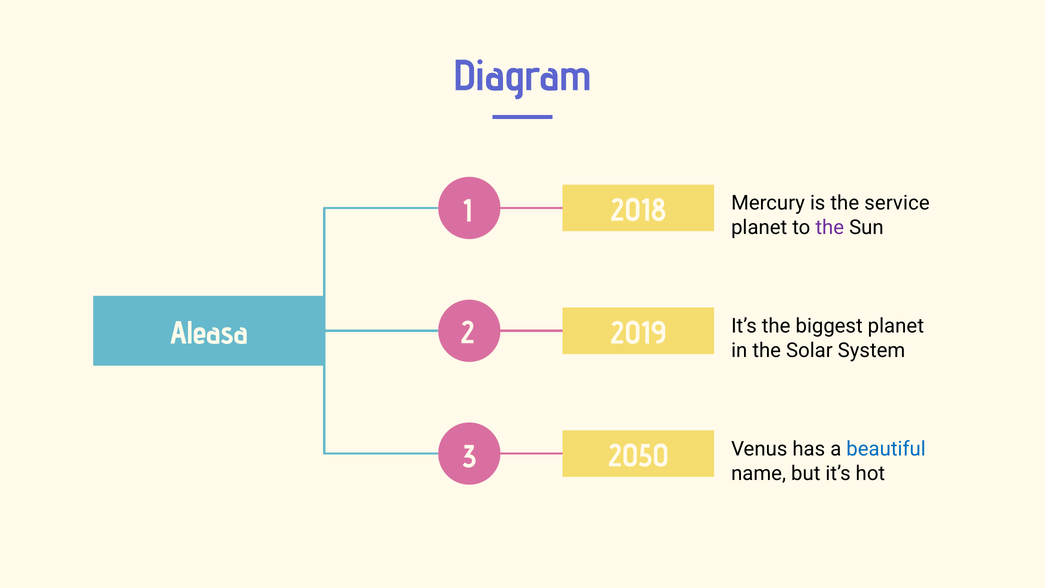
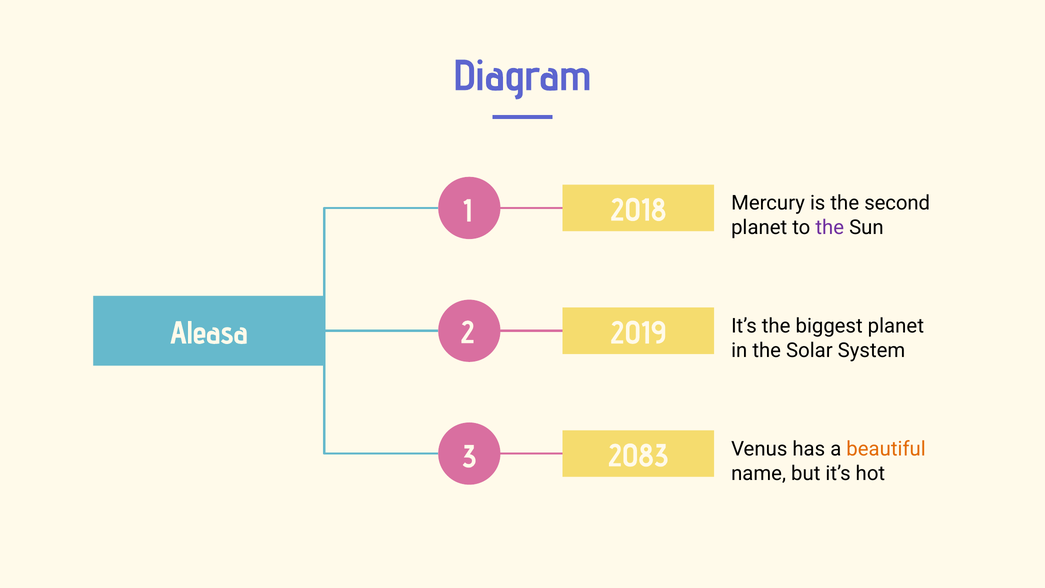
service: service -> second (897, 203)
beautiful colour: blue -> orange (886, 449)
2050: 2050 -> 2083 (638, 456)
